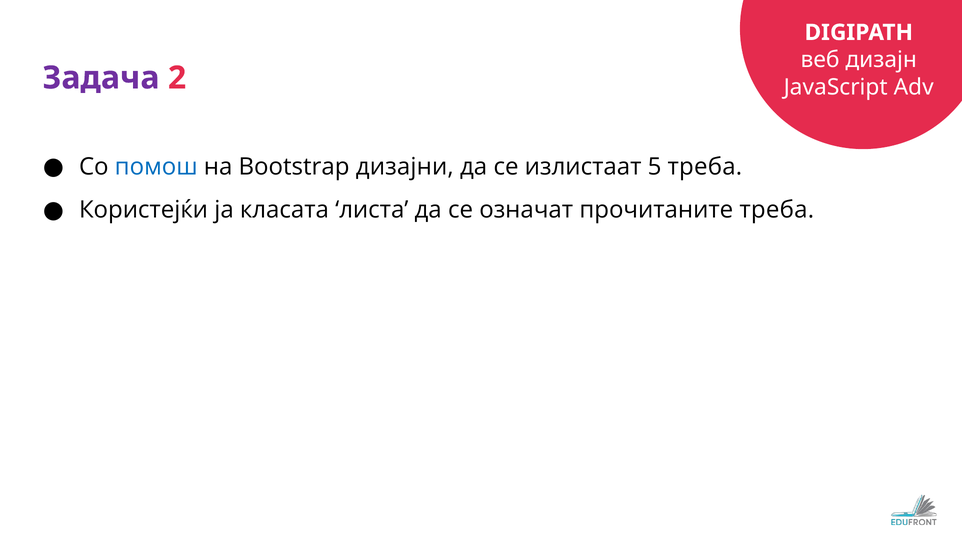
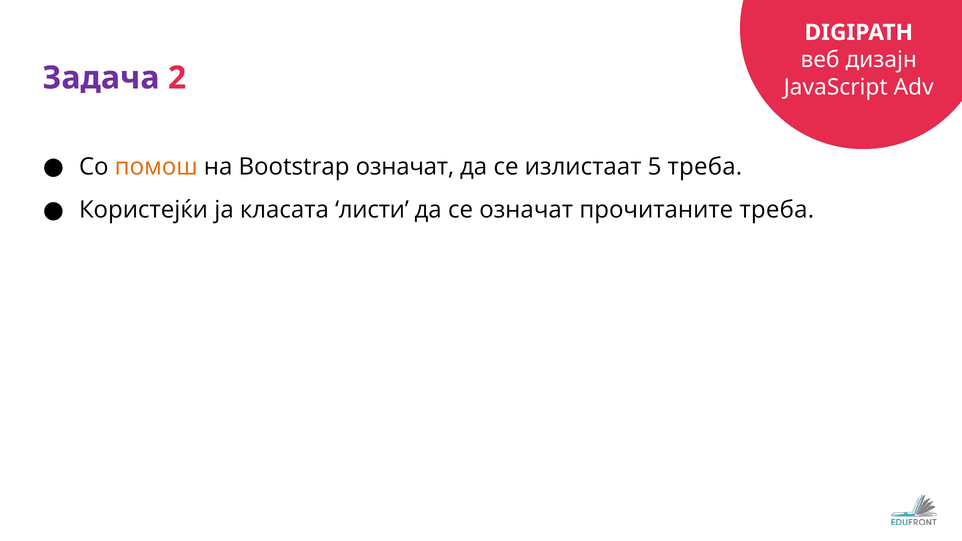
помош colour: blue -> orange (156, 167)
Bootstrap дизајни: дизајни -> означат (405, 167)
листа: листа -> листи (372, 210)
